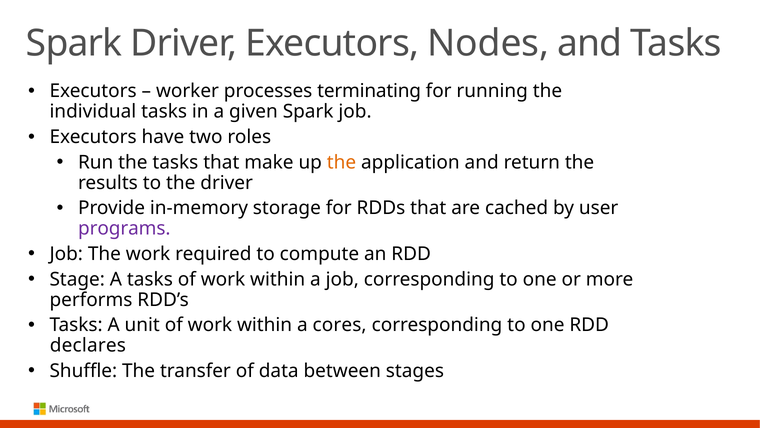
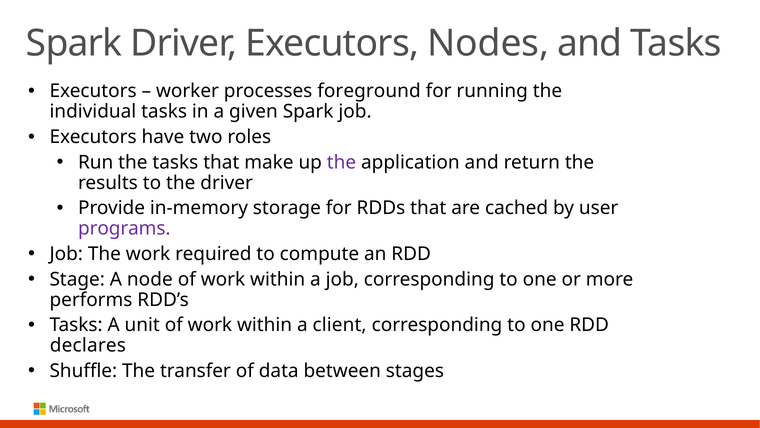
terminating: terminating -> foreground (369, 91)
the colour: orange -> purple (341, 162)
A tasks: tasks -> node (150, 279)
cores: cores -> client (340, 325)
